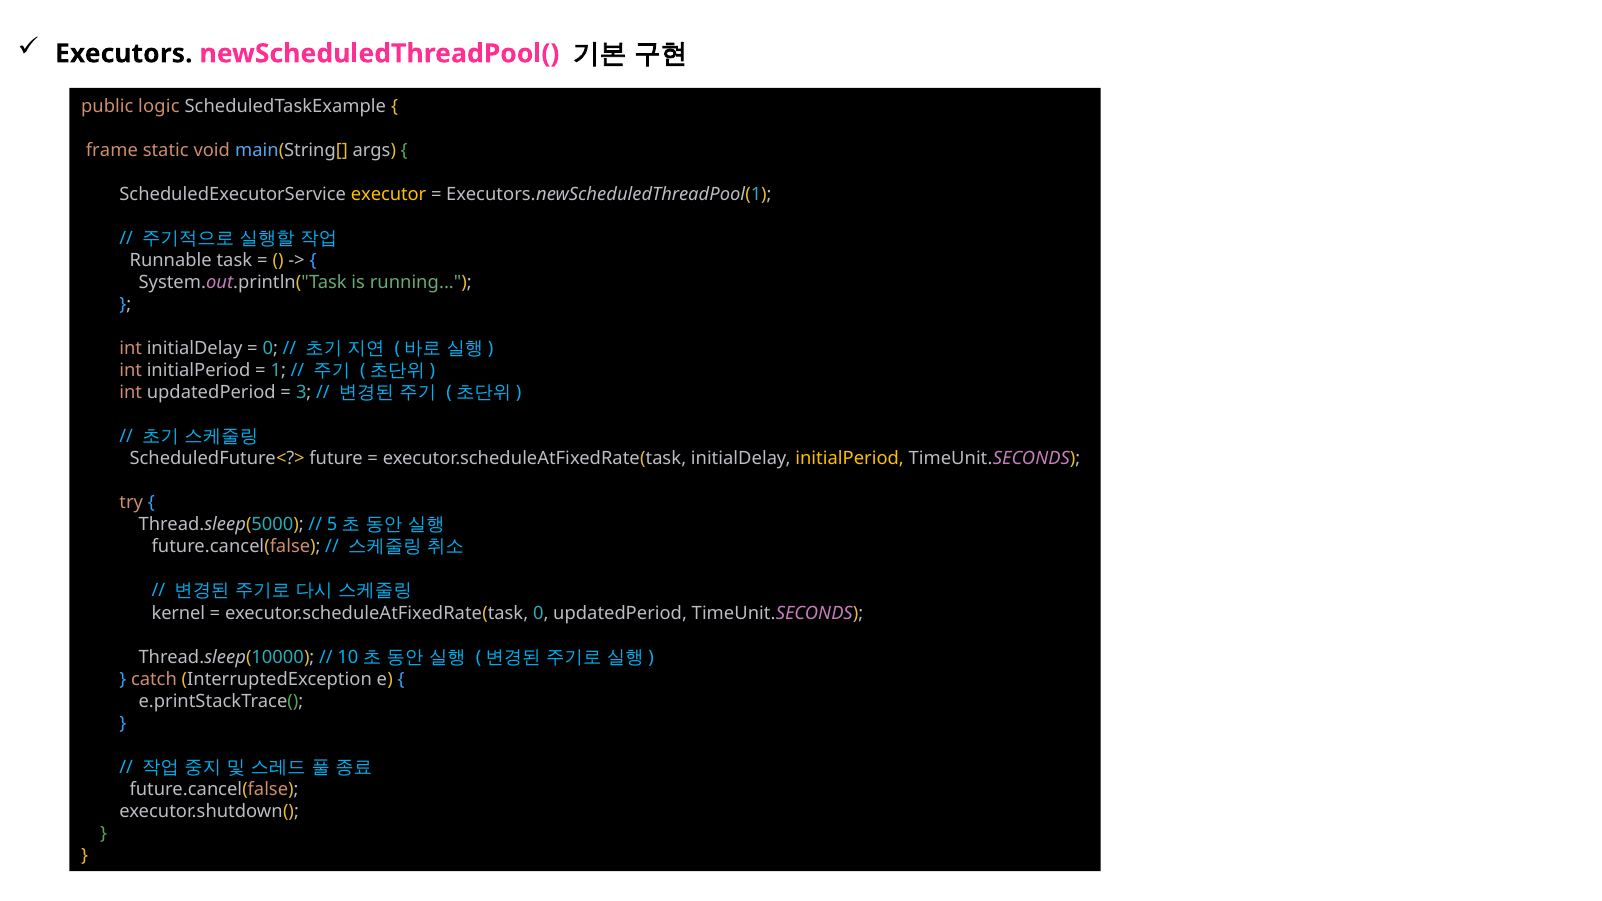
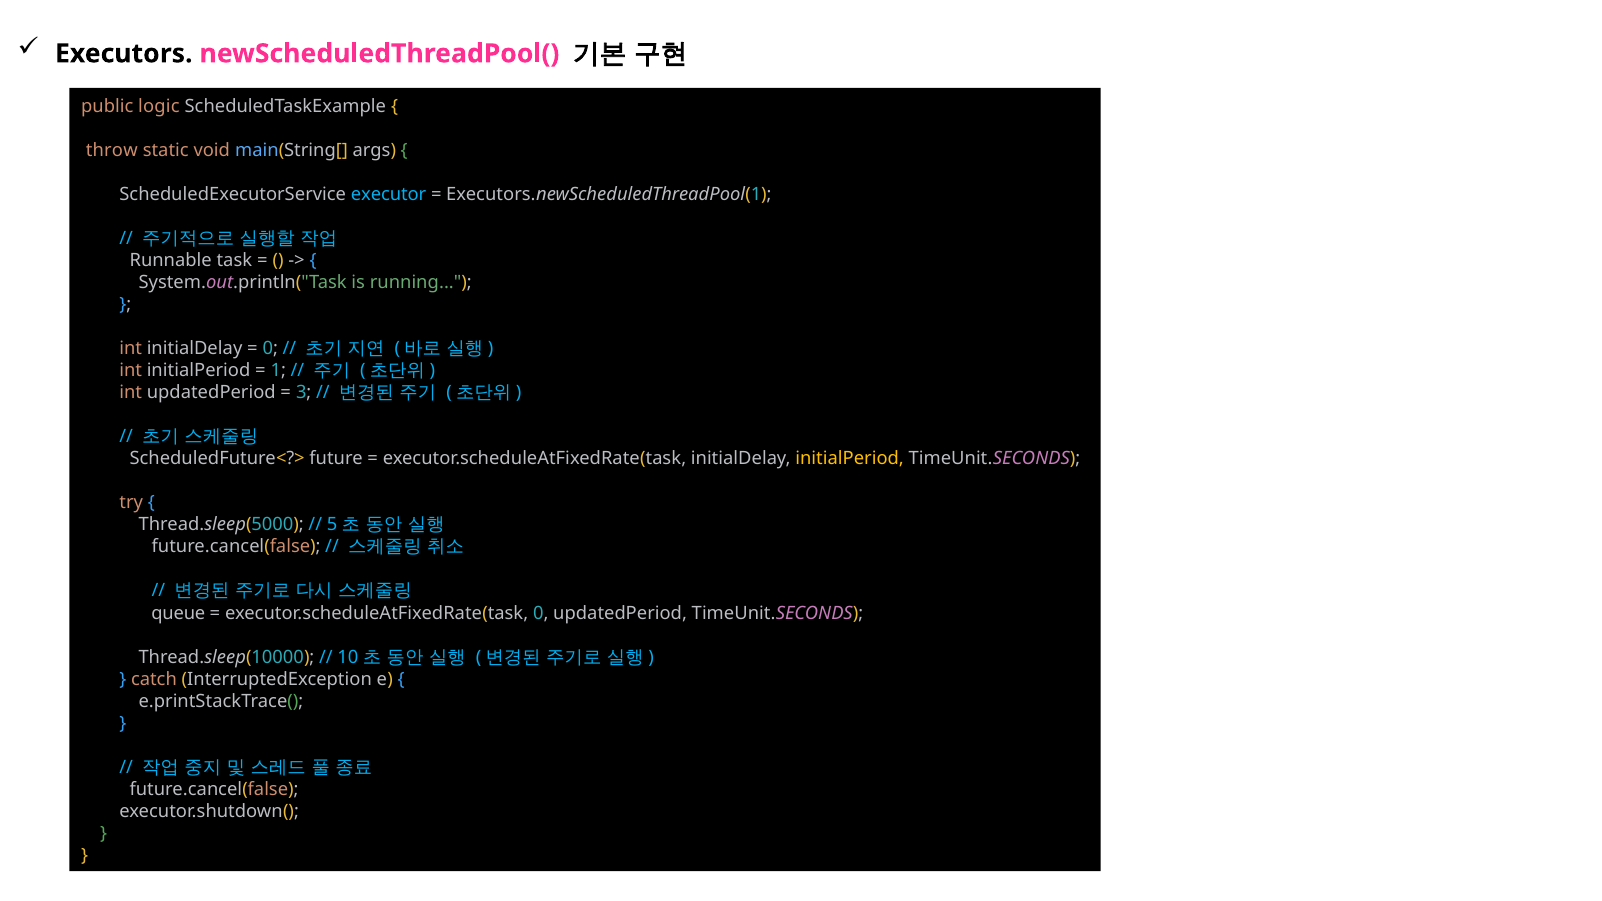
frame: frame -> throw (112, 150)
executor colour: yellow -> light blue (389, 194)
kernel: kernel -> queue (178, 613)
